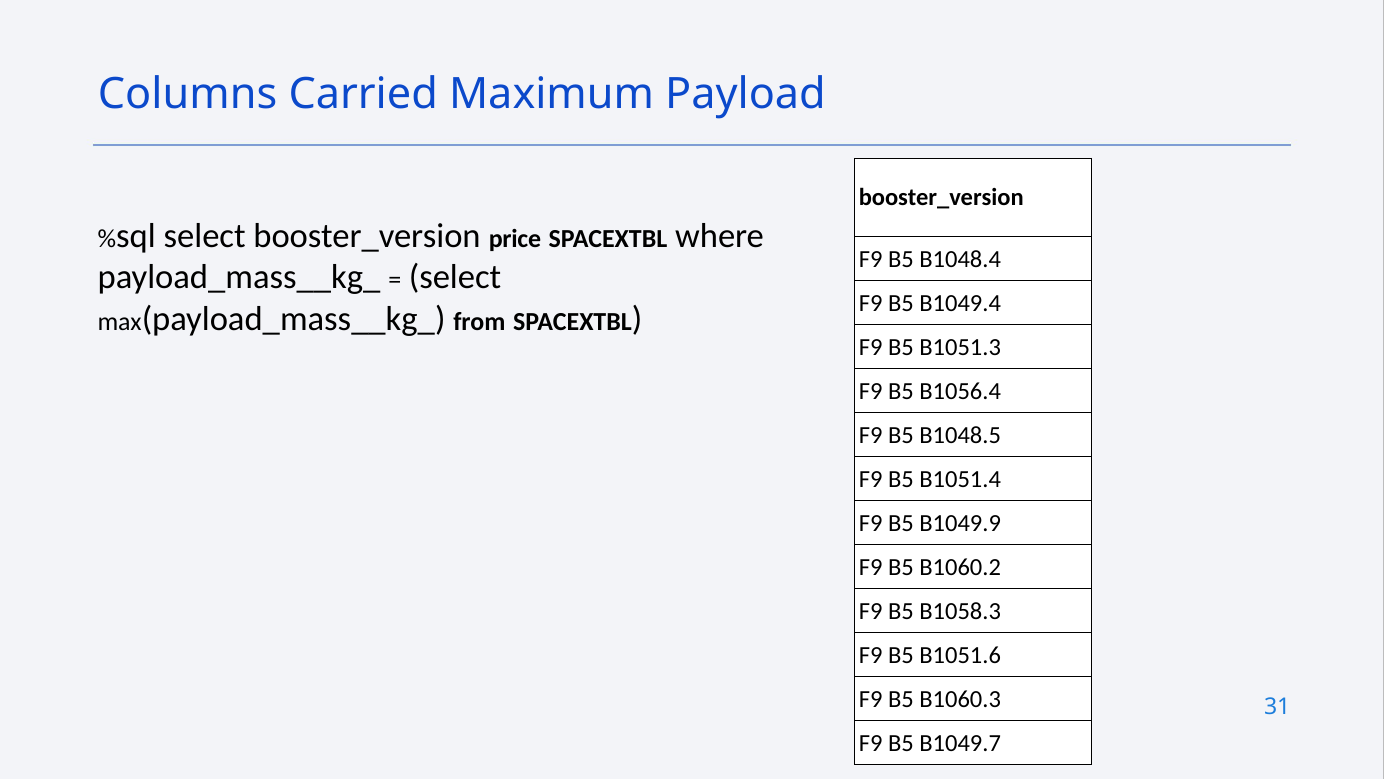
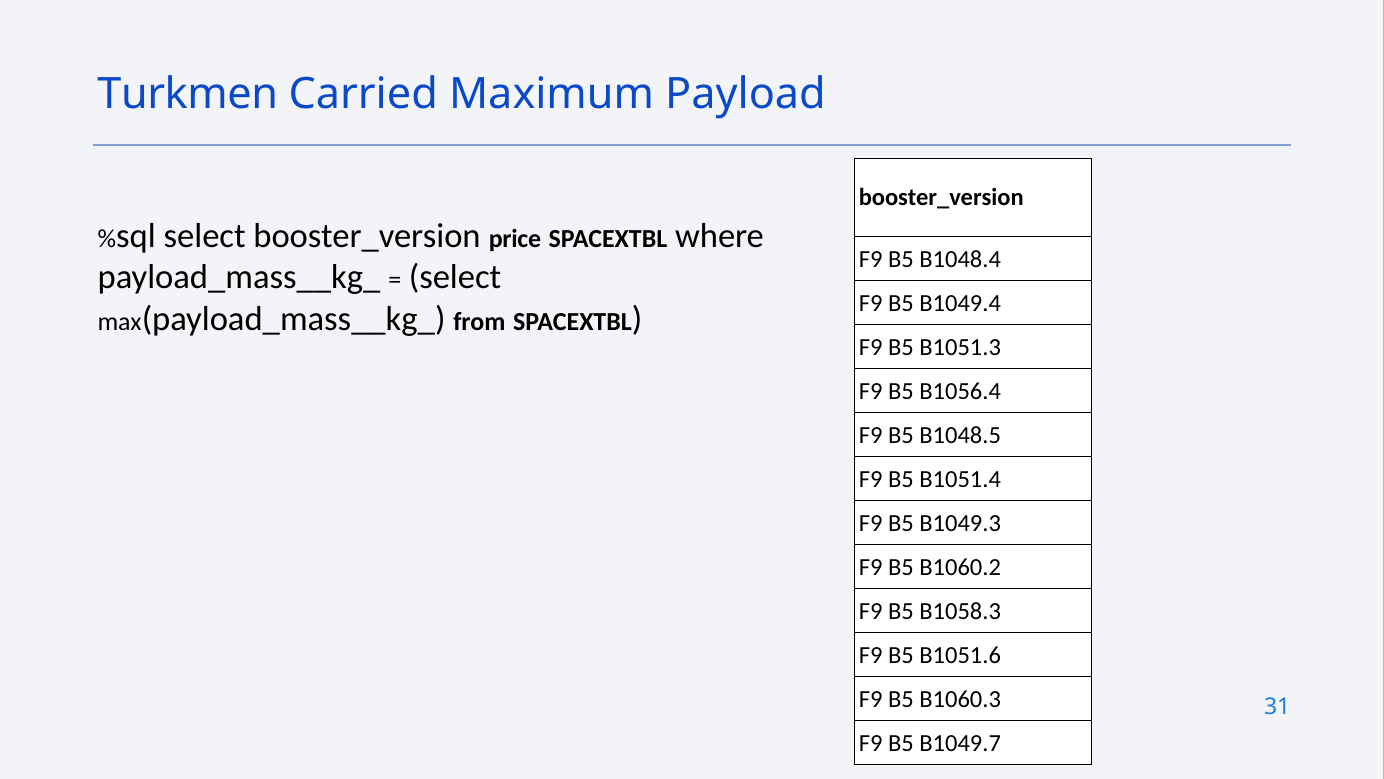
Columns: Columns -> Turkmen (188, 94)
B1049.9: B1049.9 -> B1049.3 (960, 523)
